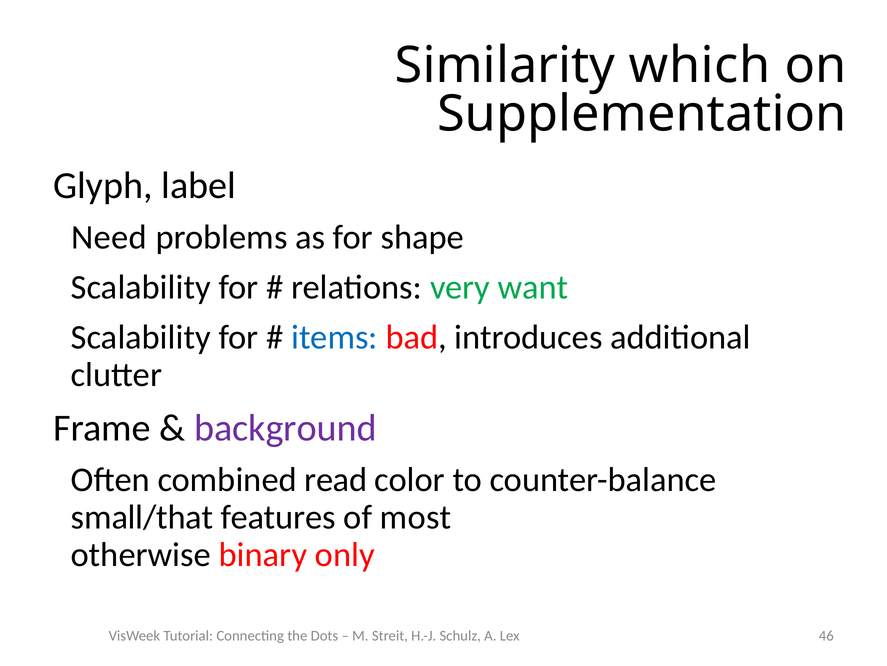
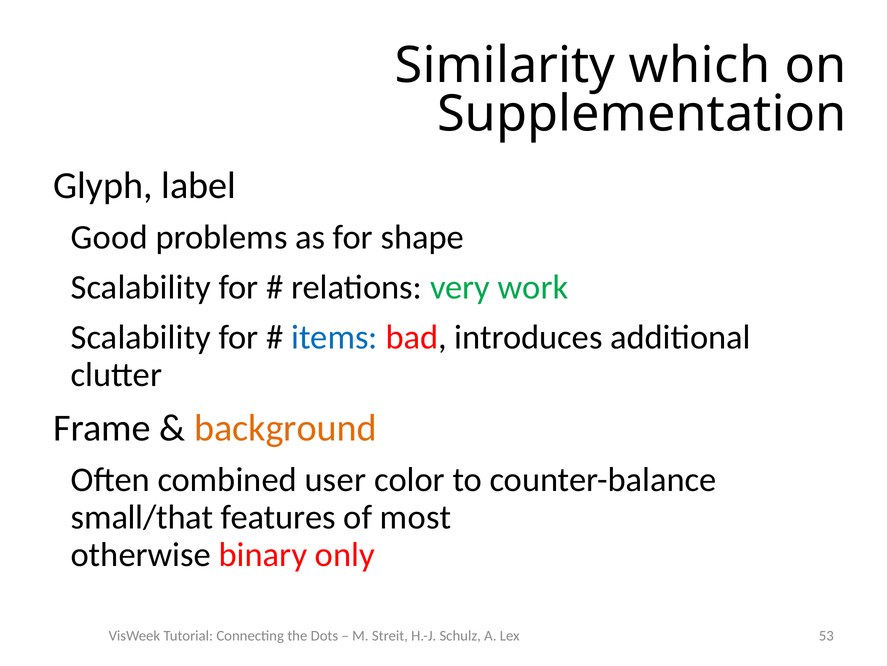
Need: Need -> Good (109, 237)
want: want -> work (533, 287)
background colour: purple -> orange (285, 428)
read: read -> user (335, 480)
46: 46 -> 53 (826, 635)
